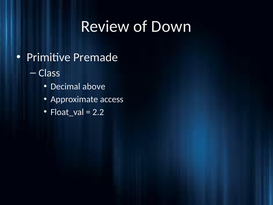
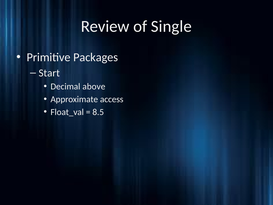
Down: Down -> Single (171, 26)
Premade: Premade -> Packages (96, 57)
Class: Class -> Start (49, 73)
2.2: 2.2 -> 8.5 (98, 112)
